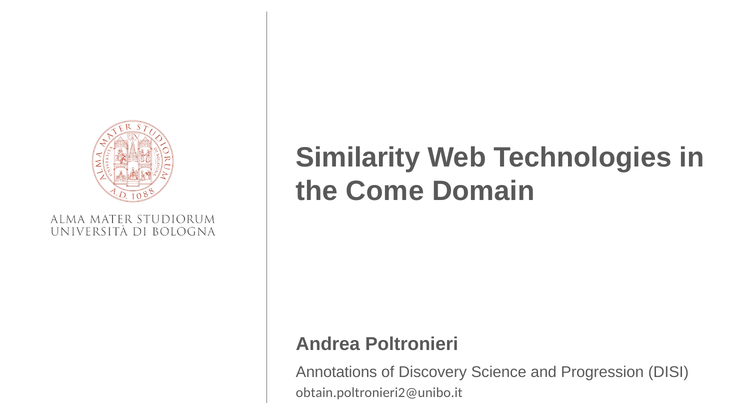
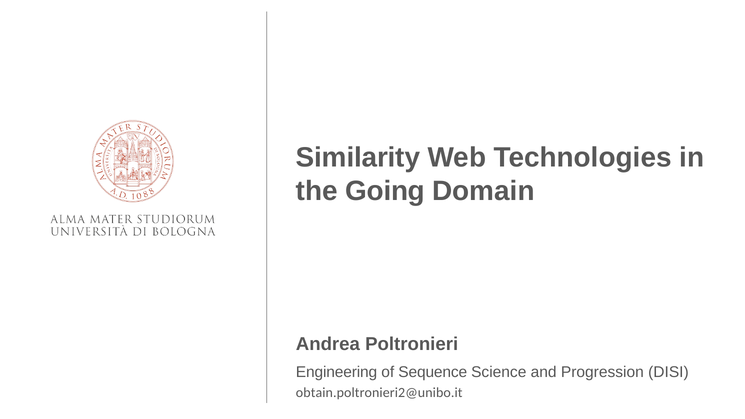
Come: Come -> Going (385, 191)
Annotations: Annotations -> Engineering (337, 372)
Discovery: Discovery -> Sequence (433, 372)
